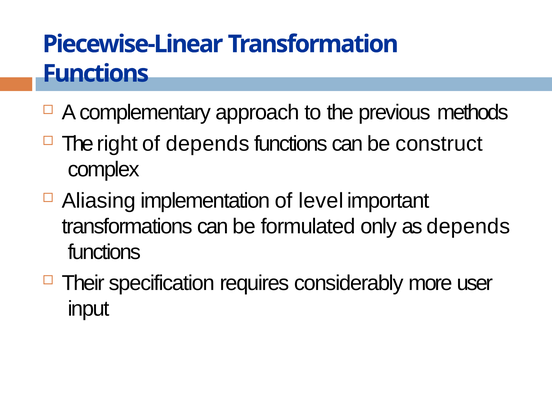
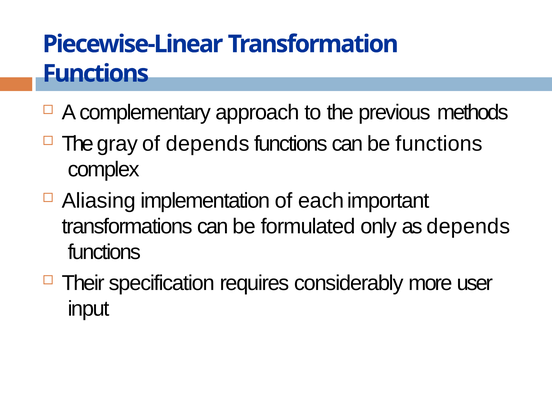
right: right -> gray (117, 144)
be construct: construct -> functions (439, 144)
level: level -> each (321, 201)
